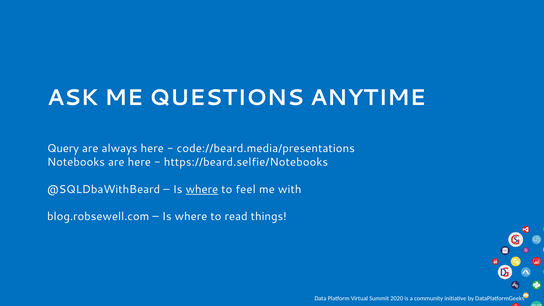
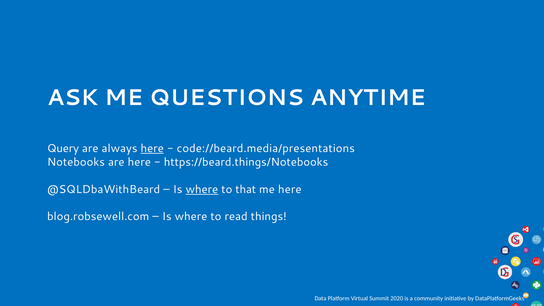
here underline: none -> present (152, 149)
https://beard.selfie/Notebooks: https://beard.selfie/Notebooks -> https://beard.things/Notebooks (246, 162)
feel: feel -> that (246, 189)
me with: with -> here (290, 189)
